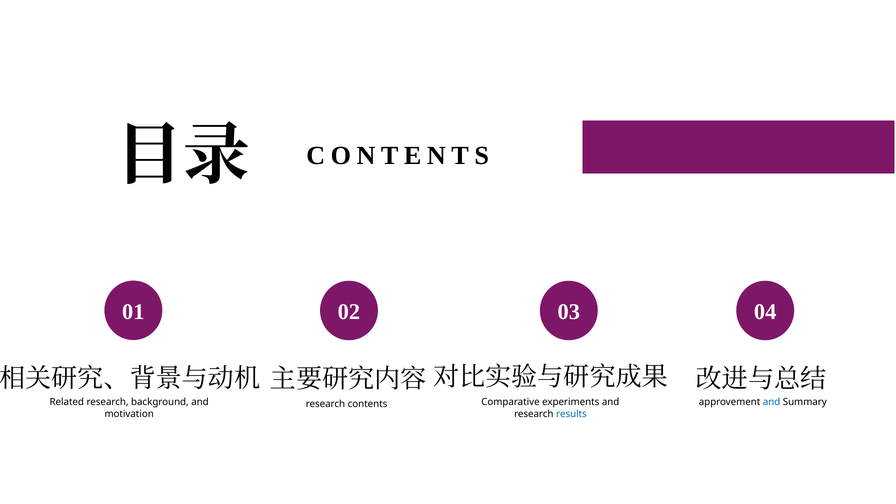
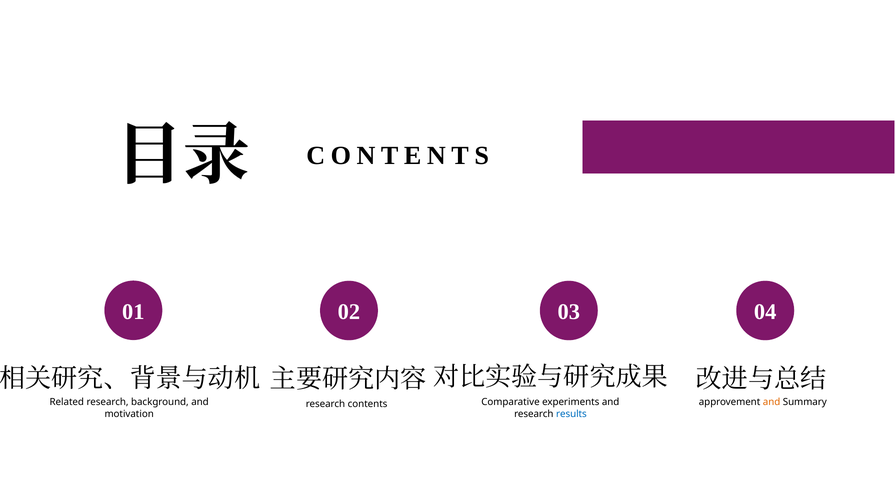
and colour: blue -> orange (772, 402)
